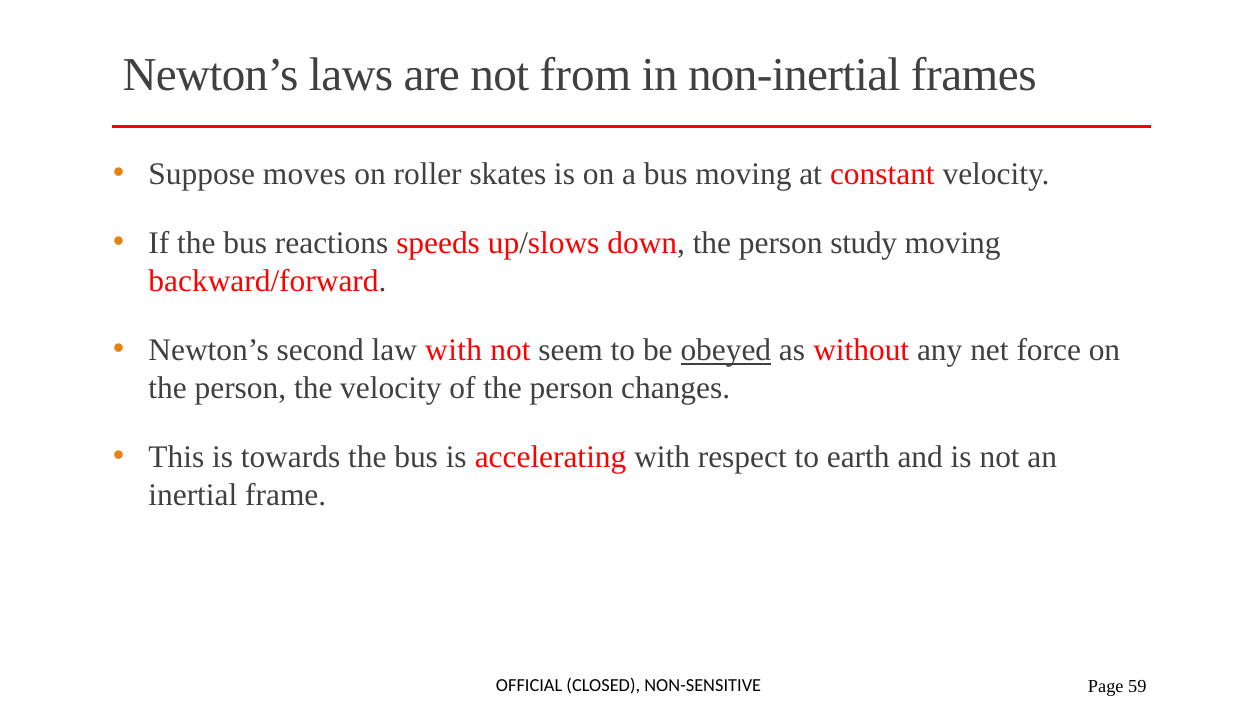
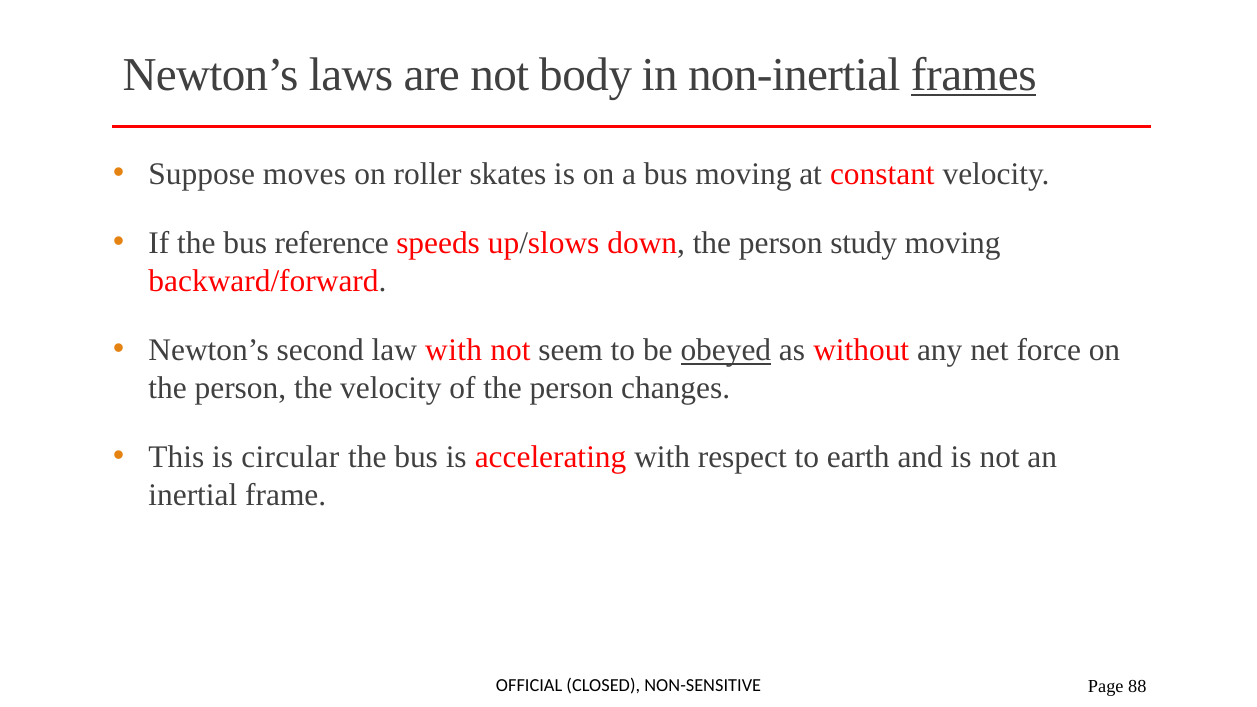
from: from -> body (586, 75)
frames underline: none -> present (974, 75)
reactions: reactions -> reference (332, 243)
towards: towards -> circular (290, 457)
59: 59 -> 88 (1137, 686)
